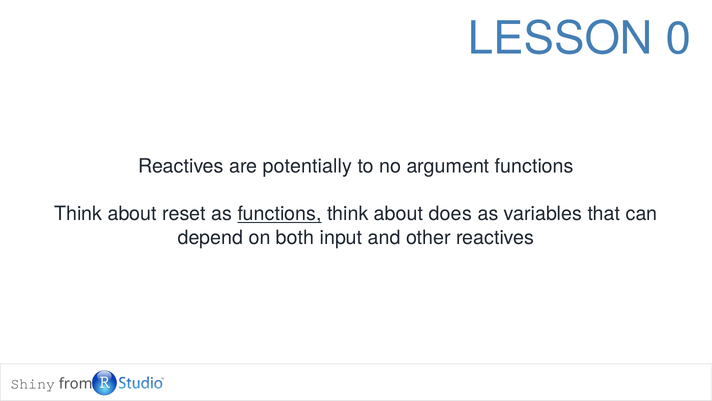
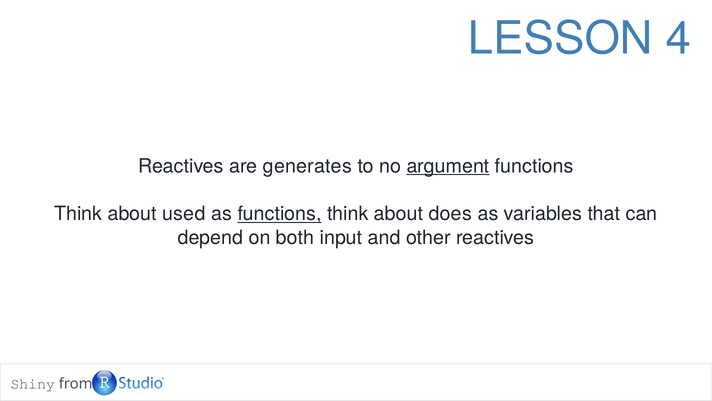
0: 0 -> 4 (678, 38)
potentially: potentially -> generates (307, 166)
argument underline: none -> present (448, 166)
reset: reset -> used (184, 214)
